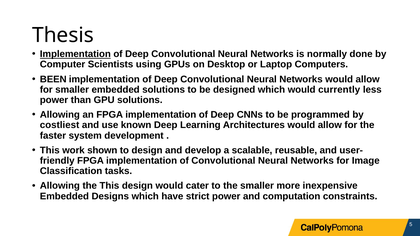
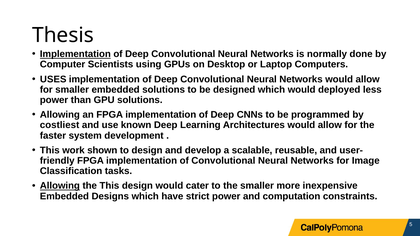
BEEN: BEEN -> USES (53, 79)
currently: currently -> deployed (339, 90)
Allowing underline: none -> present (60, 186)
